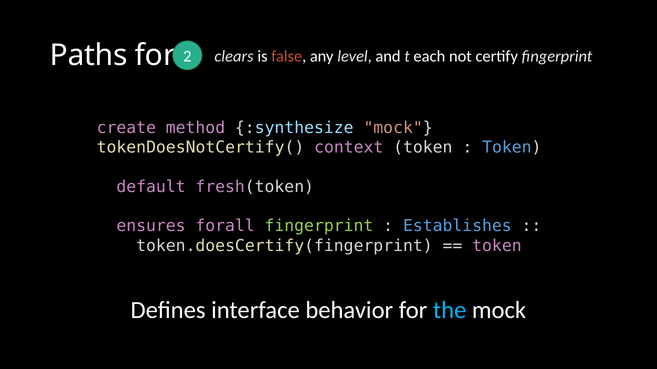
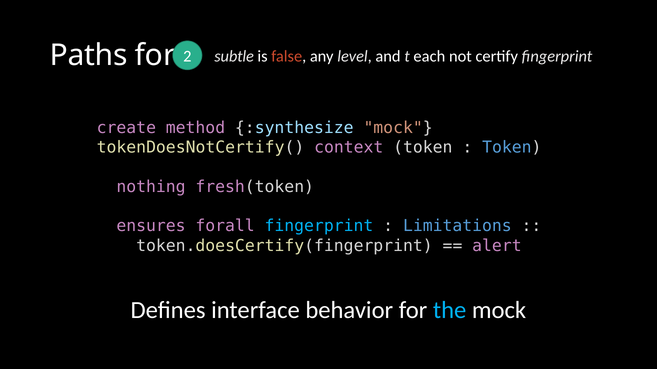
clears: clears -> subtle (234, 56)
default: default -> nothing (151, 187)
fingerprint colour: light green -> light blue (319, 226)
Establishes: Establishes -> Limitations (457, 226)
token: token -> alert (497, 246)
